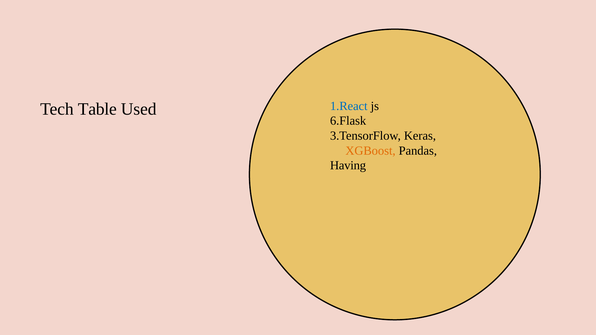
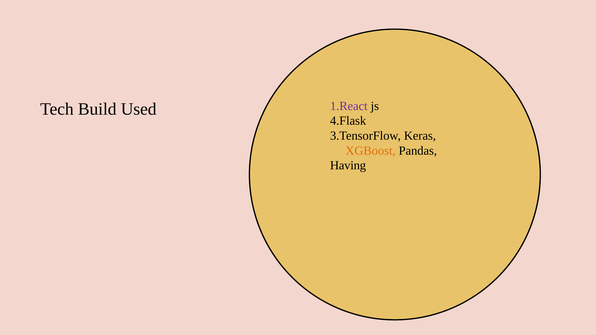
Table: Table -> Build (97, 109)
1.React colour: blue -> purple (349, 106)
6.Flask: 6.Flask -> 4.Flask (348, 121)
